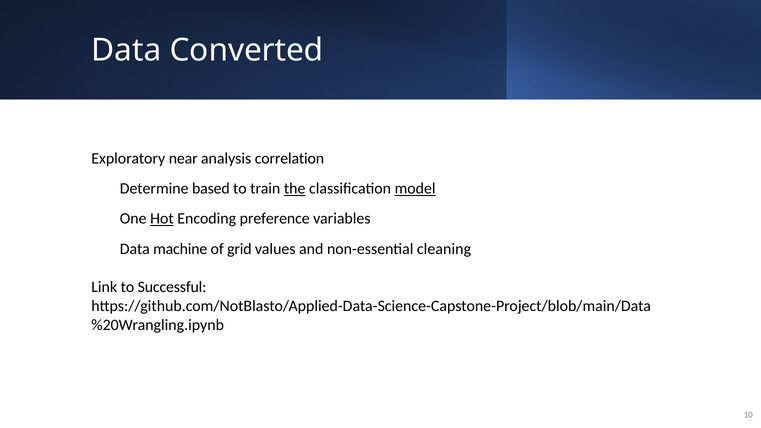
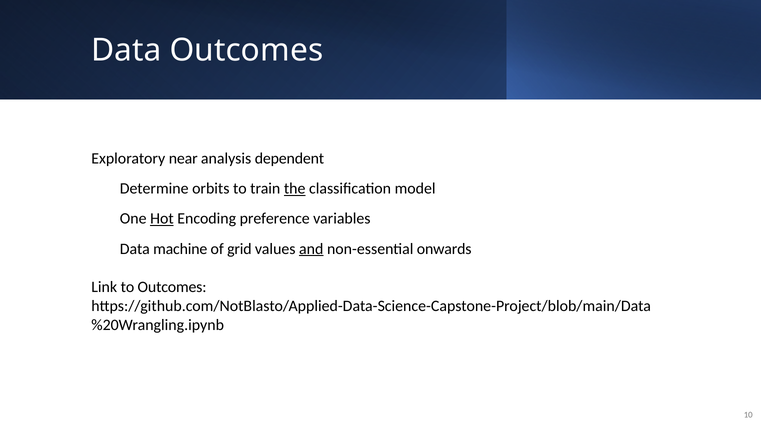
Data Converted: Converted -> Outcomes (246, 50)
correlation: correlation -> dependent (289, 158)
based: based -> orbits (211, 189)
model underline: present -> none (415, 189)
and underline: none -> present (311, 249)
cleaning: cleaning -> onwards (444, 249)
to Successful: Successful -> Outcomes (172, 287)
